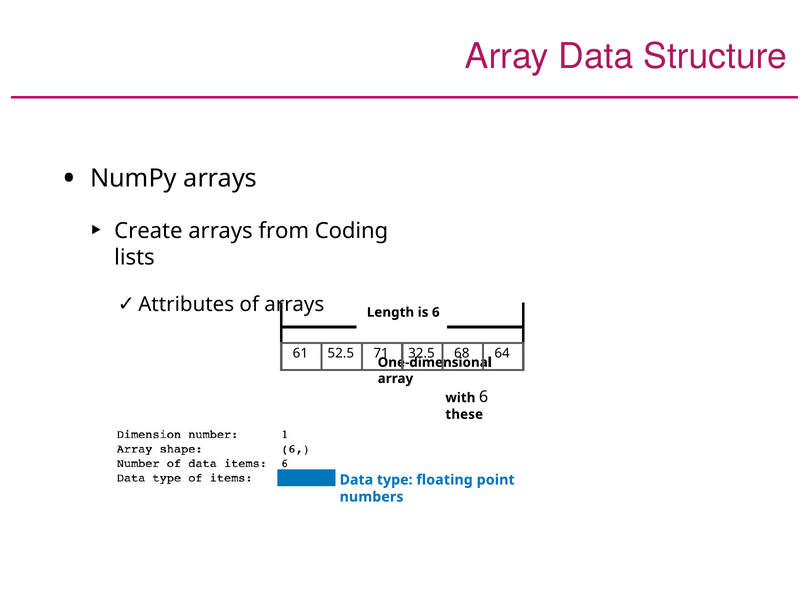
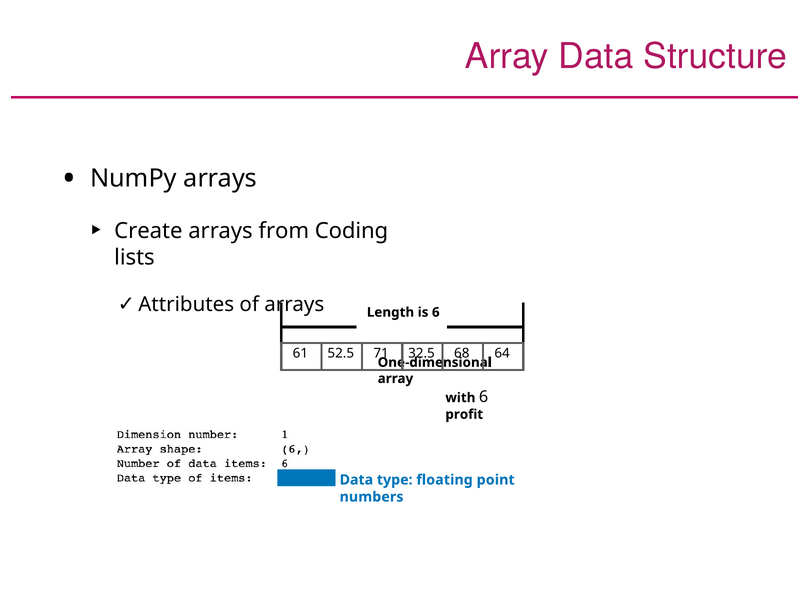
these: these -> profit (464, 414)
